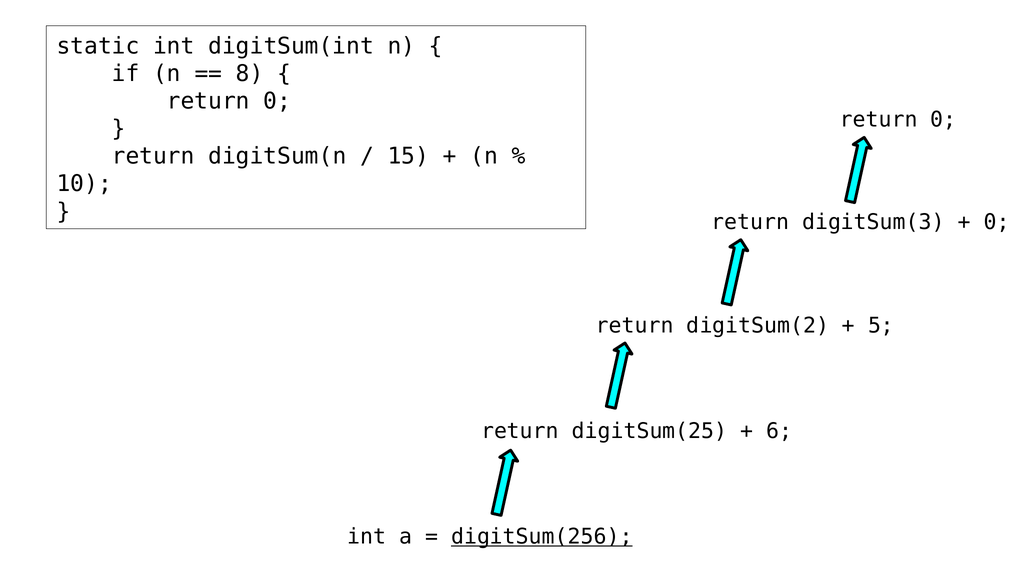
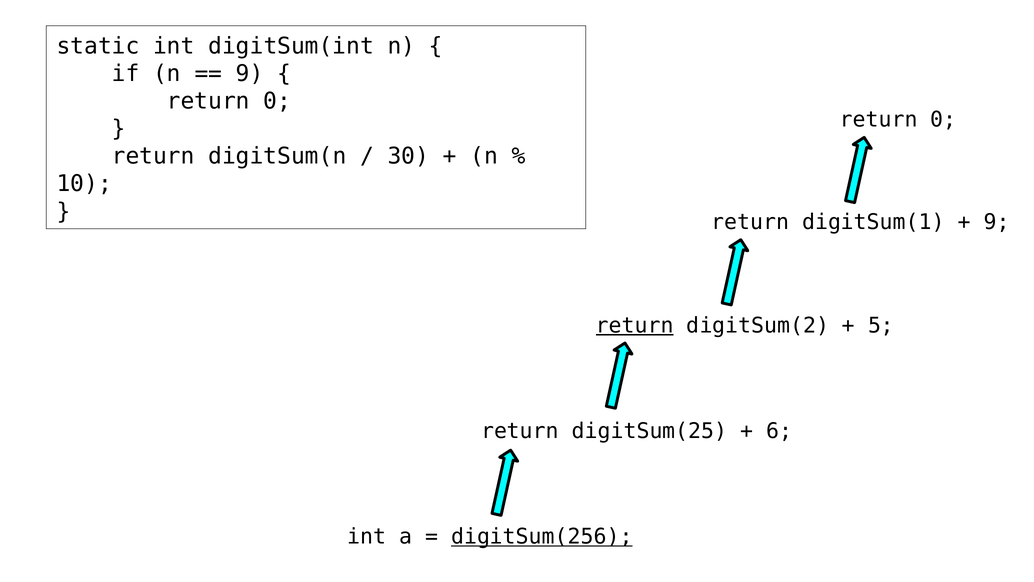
8: 8 -> 9 (250, 74)
15: 15 -> 30 (408, 156)
digitSum(3: digitSum(3 -> digitSum(1 (873, 222)
0: 0 -> 9 (997, 222)
return underline: none -> present (635, 325)
